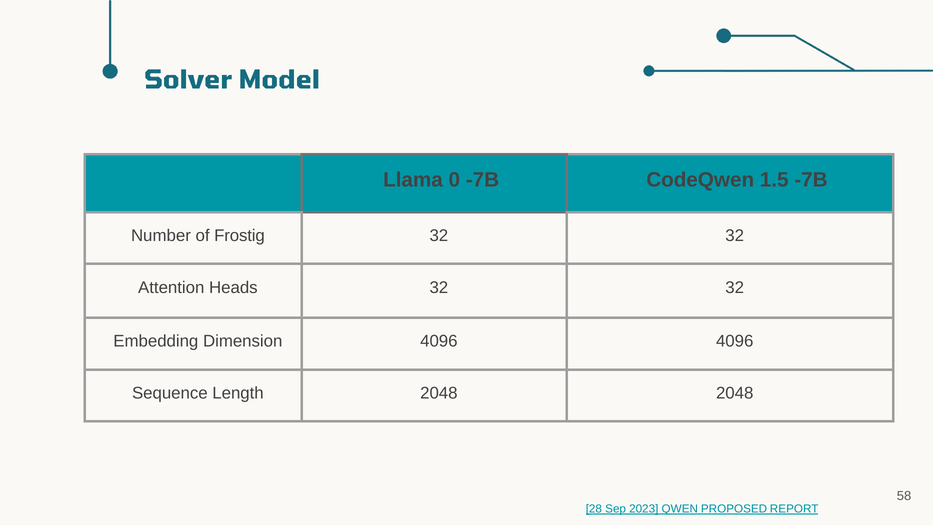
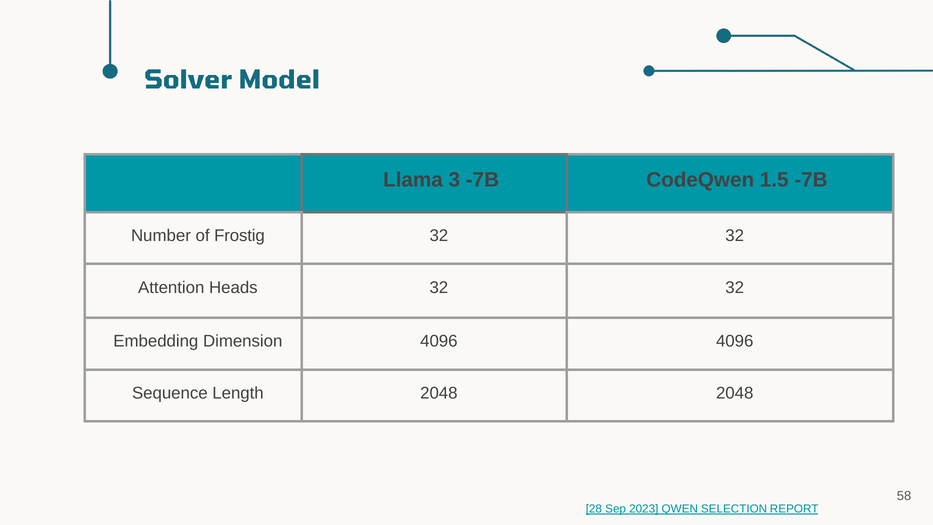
0: 0 -> 3 (454, 180)
PROPOSED: PROPOSED -> SELECTION (734, 509)
